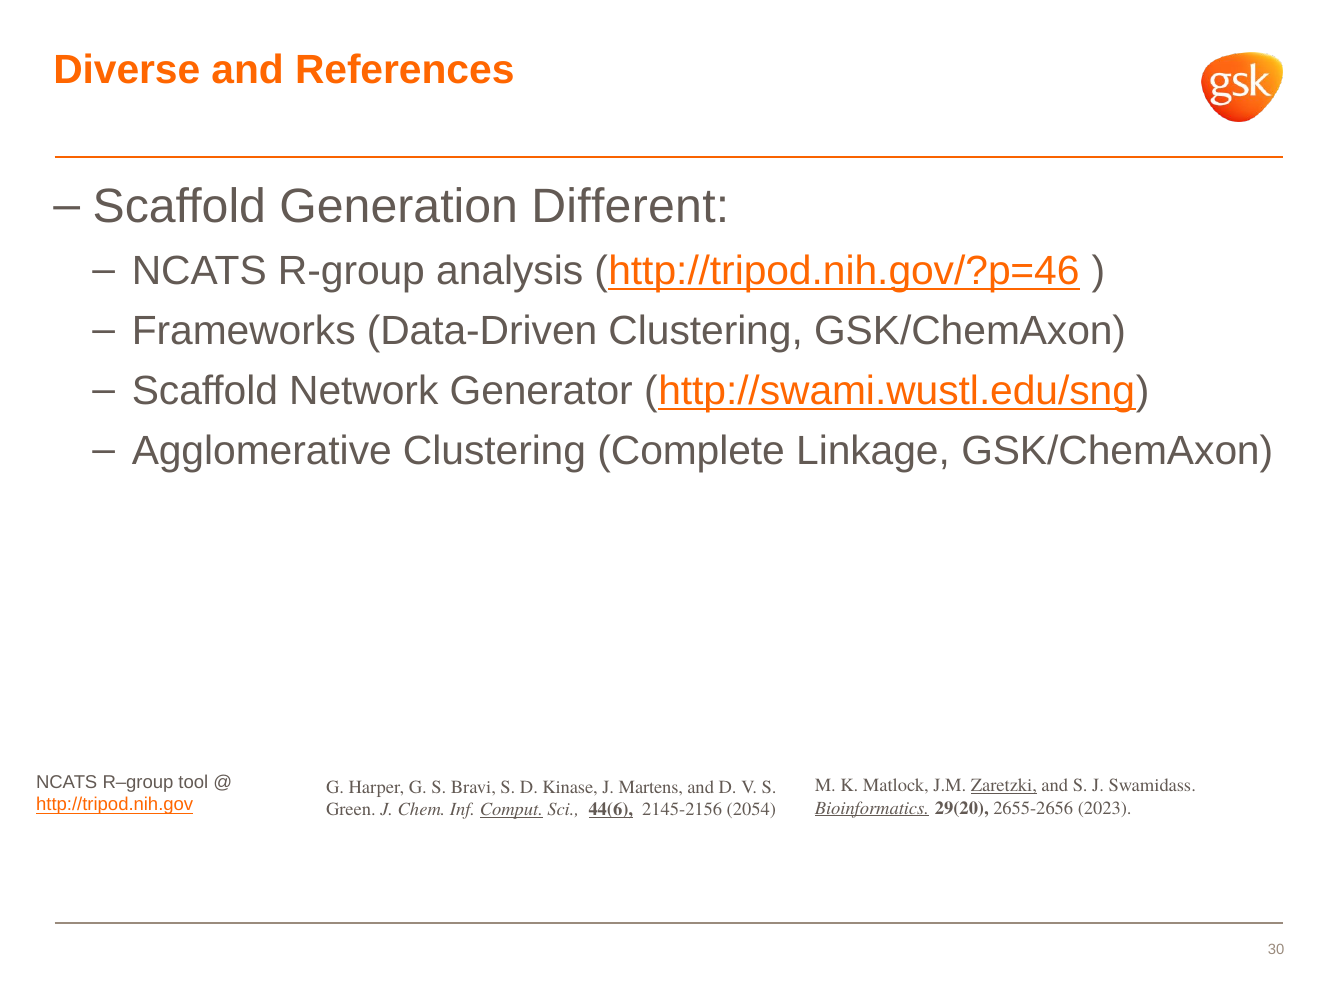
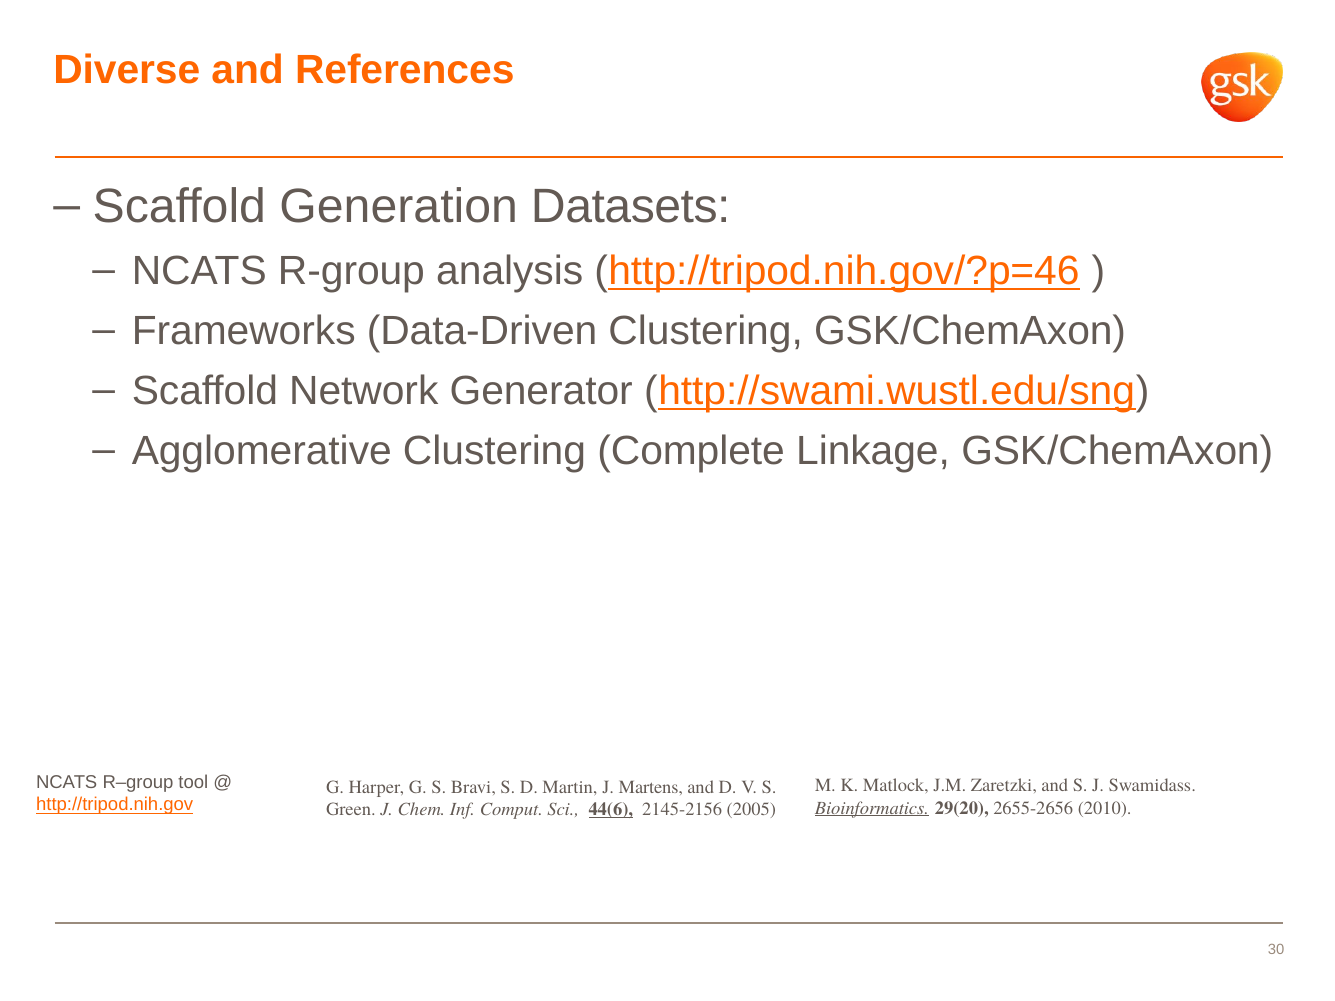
Different: Different -> Datasets (631, 207)
Zaretzki underline: present -> none (1004, 786)
Kinase: Kinase -> Martin (570, 787)
2023: 2023 -> 2010 (1105, 808)
Comput underline: present -> none (511, 810)
2054: 2054 -> 2005 (751, 810)
